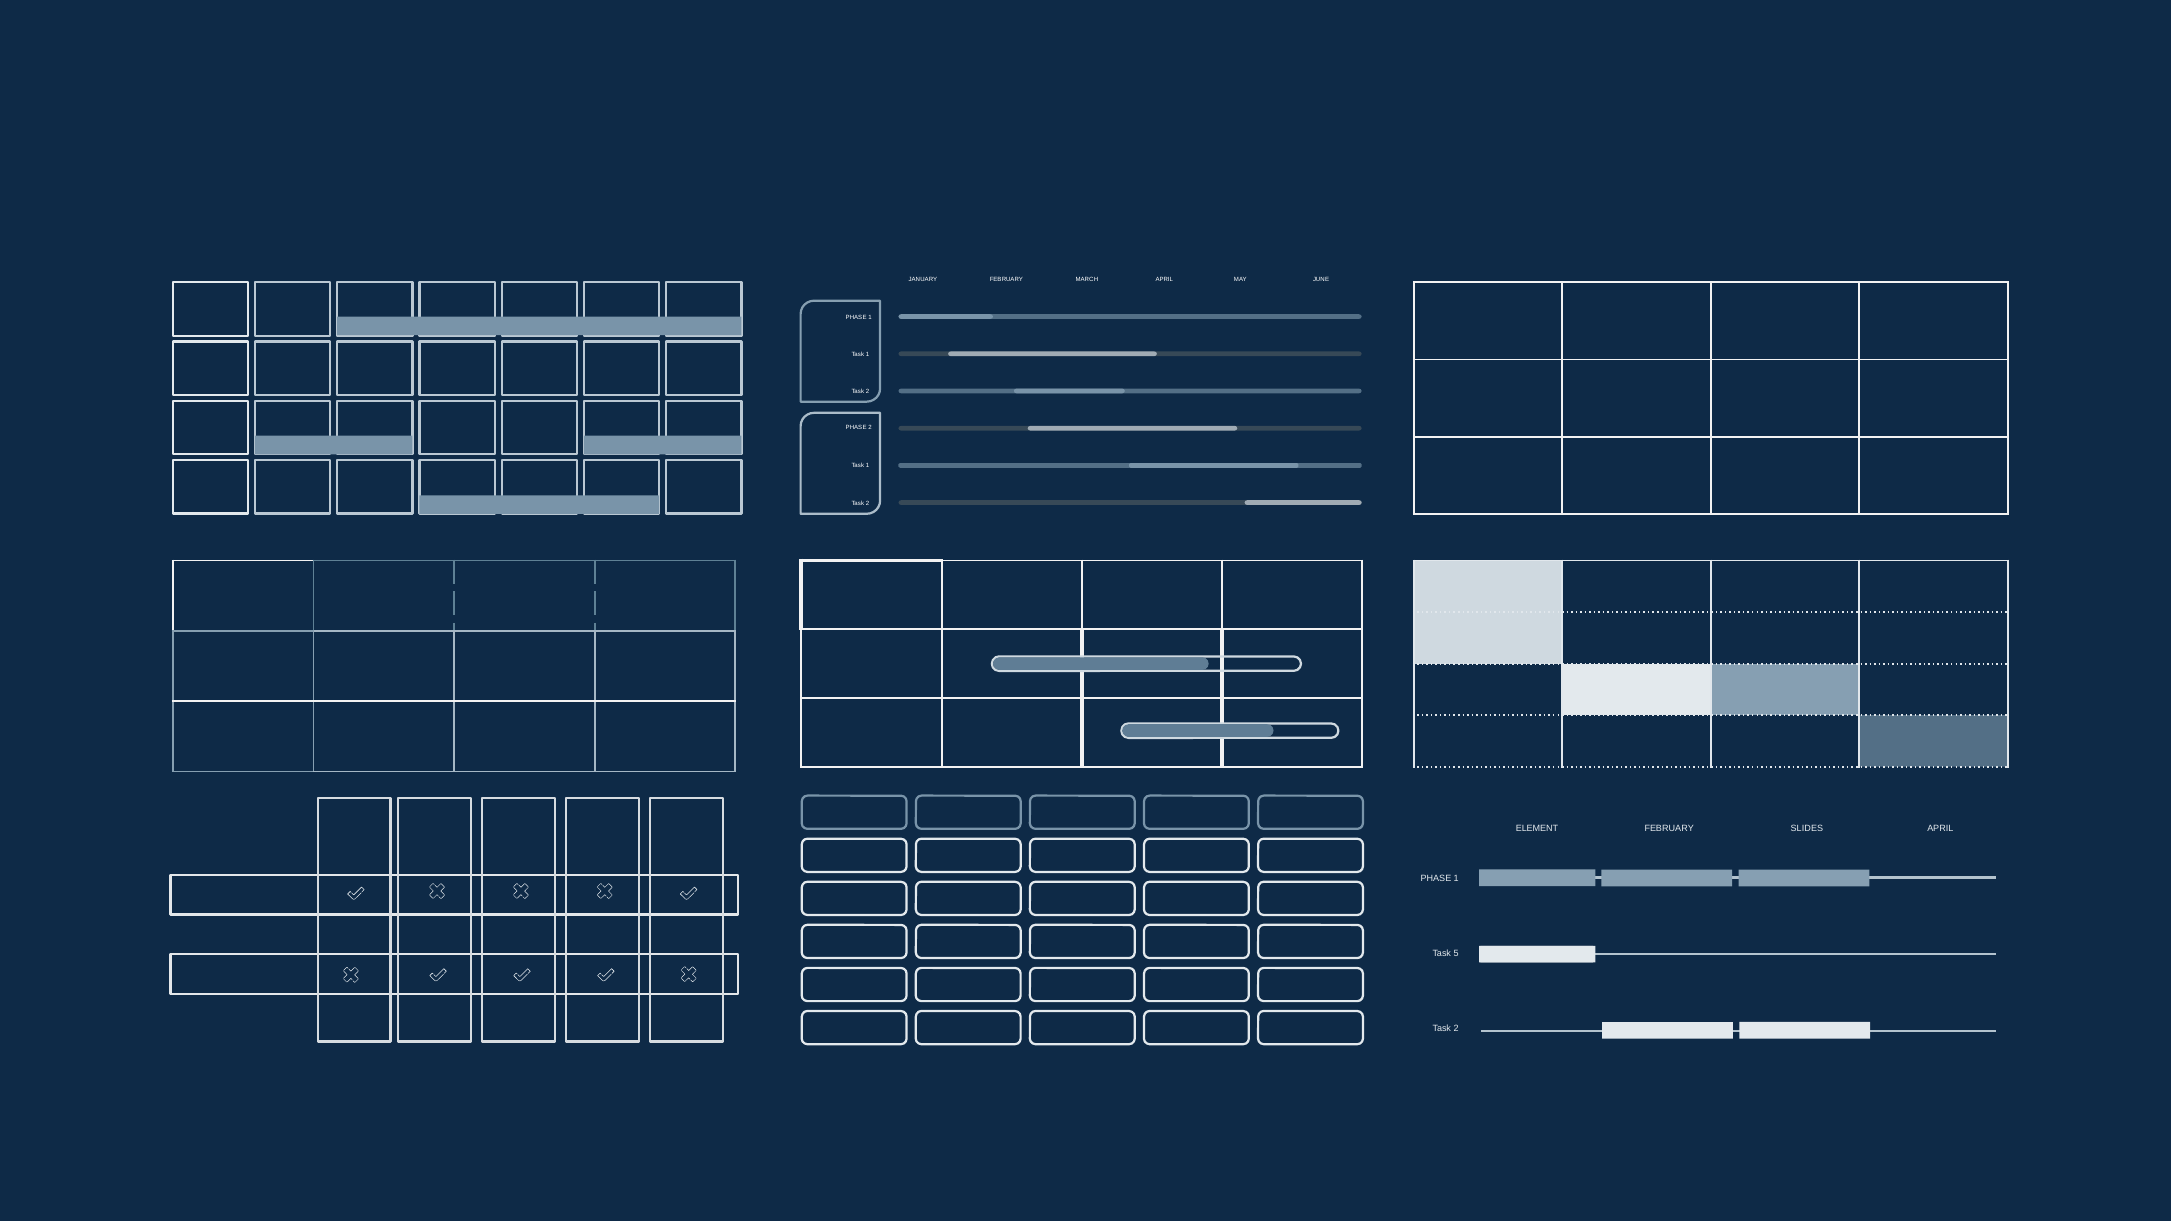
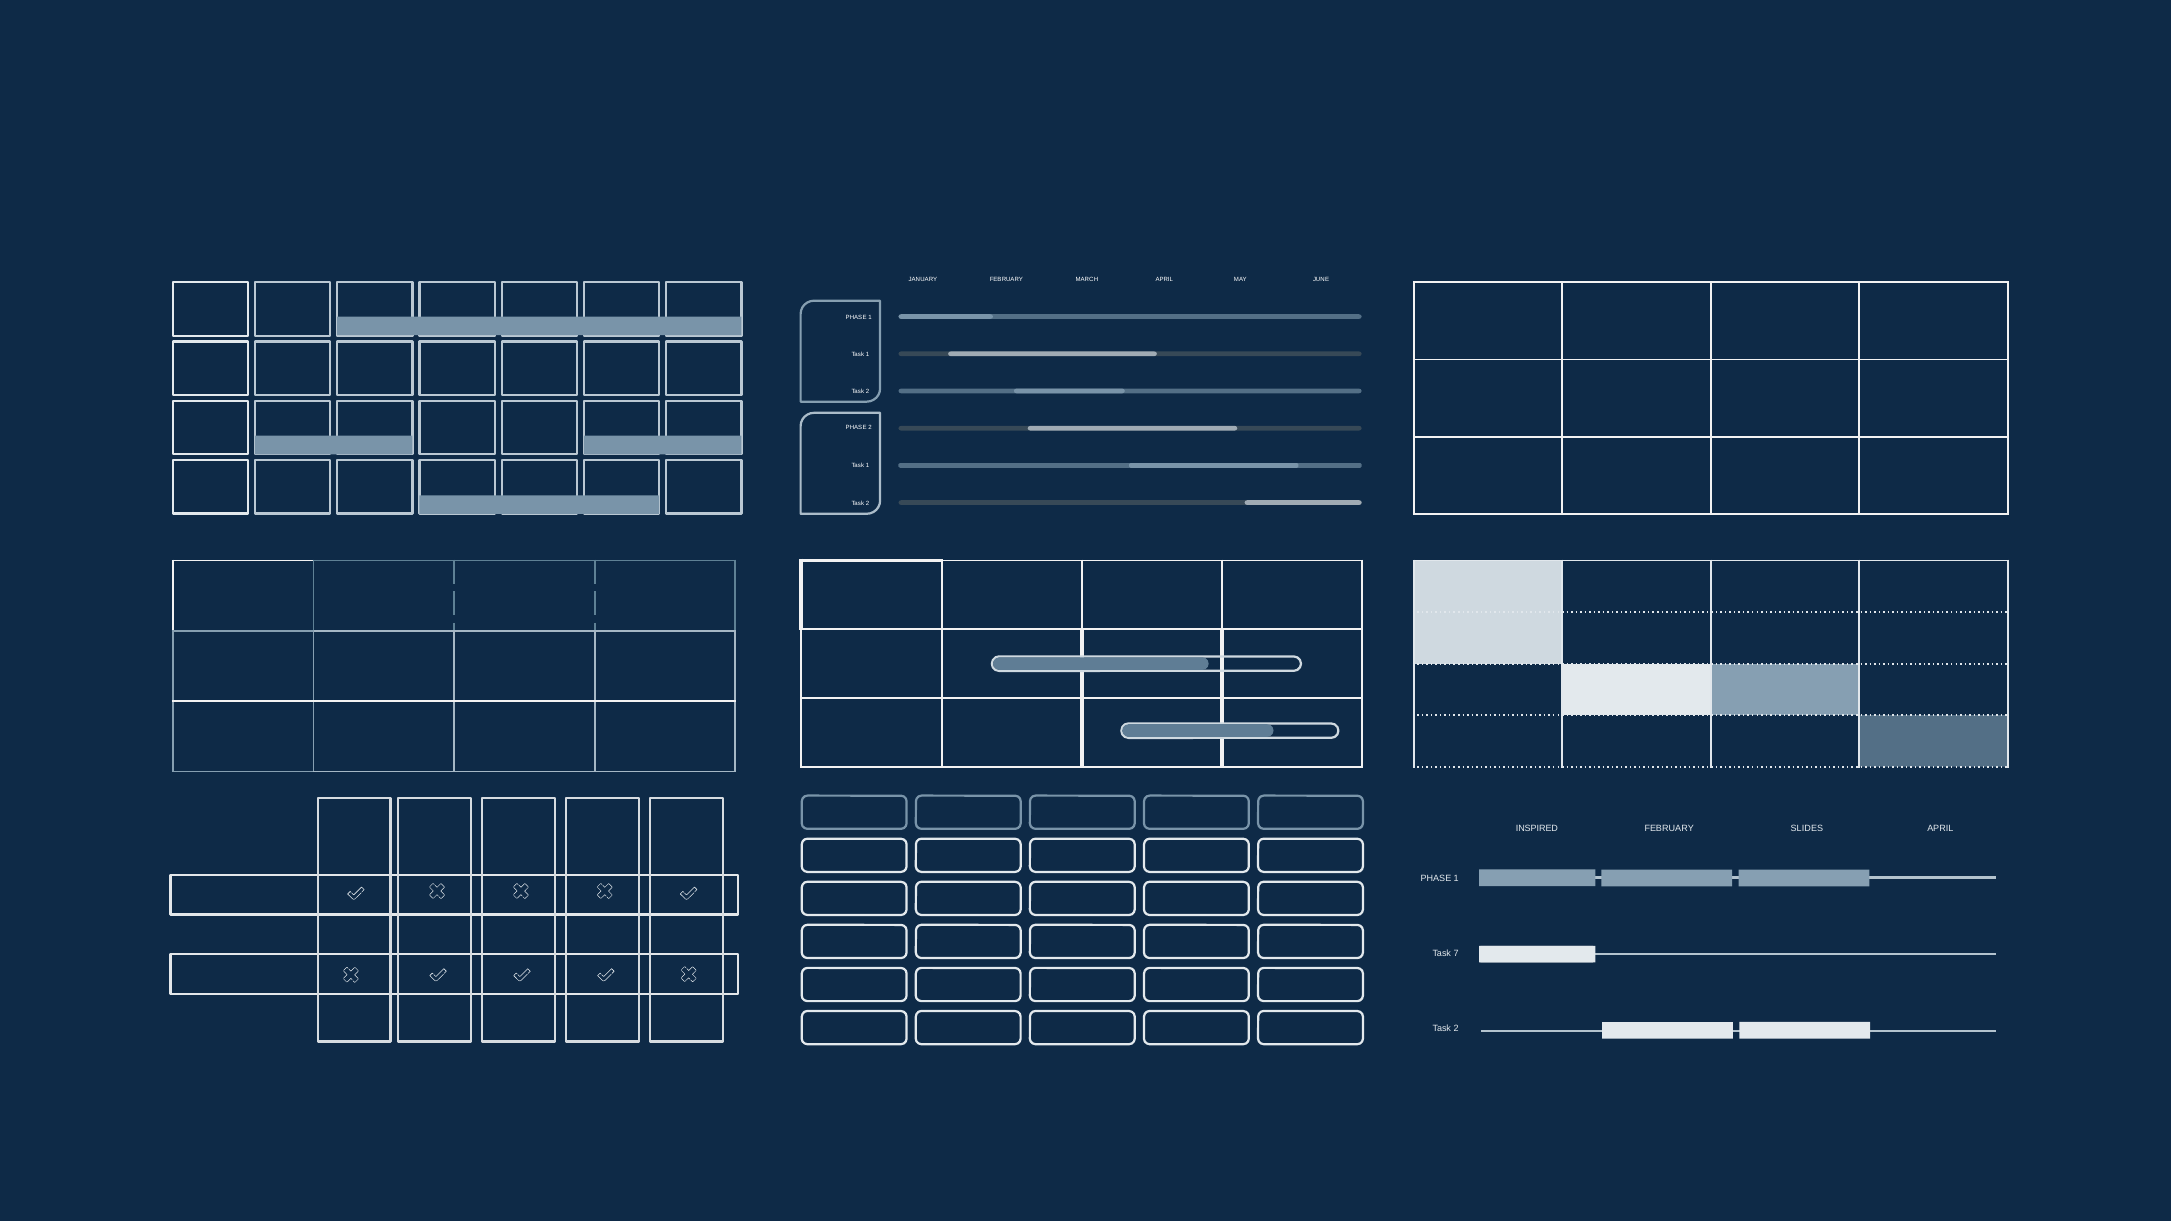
ELEMENT: ELEMENT -> INSPIRED (1537, 828)
5: 5 -> 7 (1456, 953)
